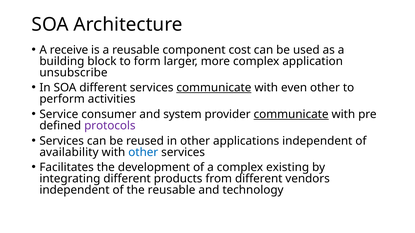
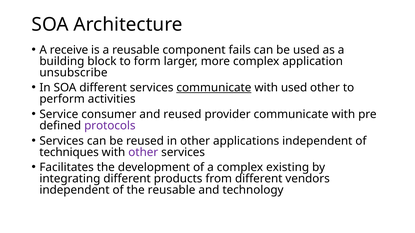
cost: cost -> fails (240, 50)
with even: even -> used (294, 88)
and system: system -> reused (182, 115)
communicate underline: present -> none (291, 115)
availability: availability -> techniques (69, 152)
other colour: blue -> purple (143, 152)
